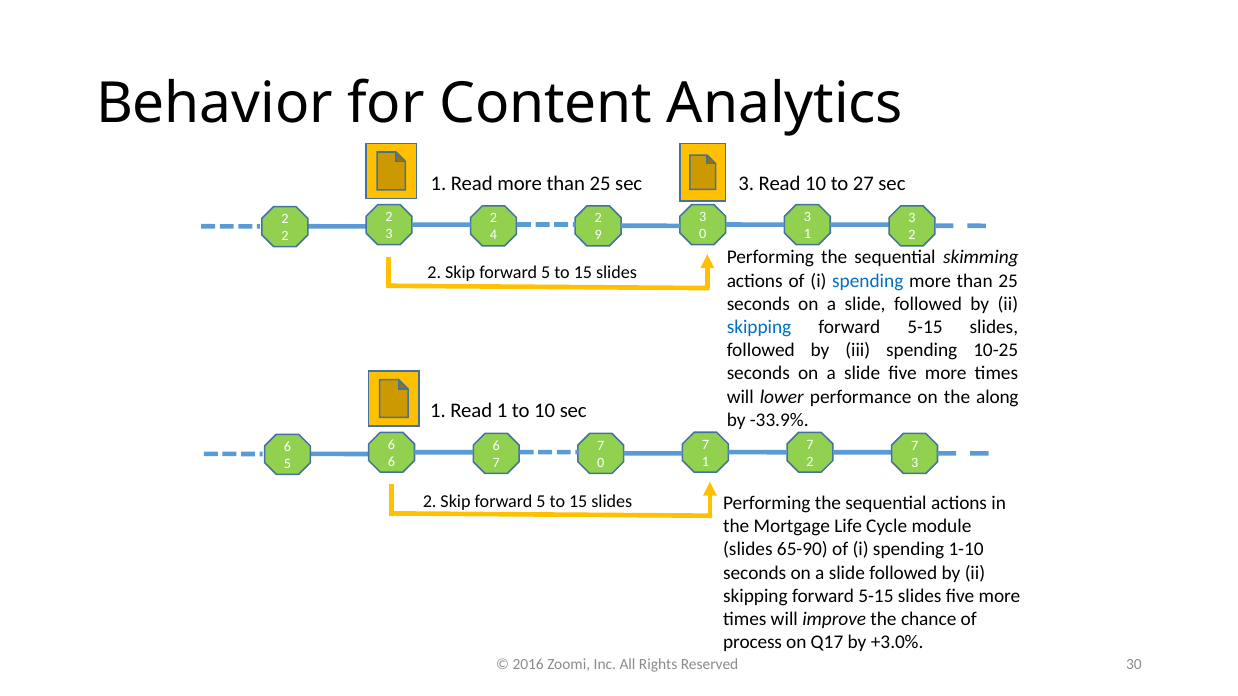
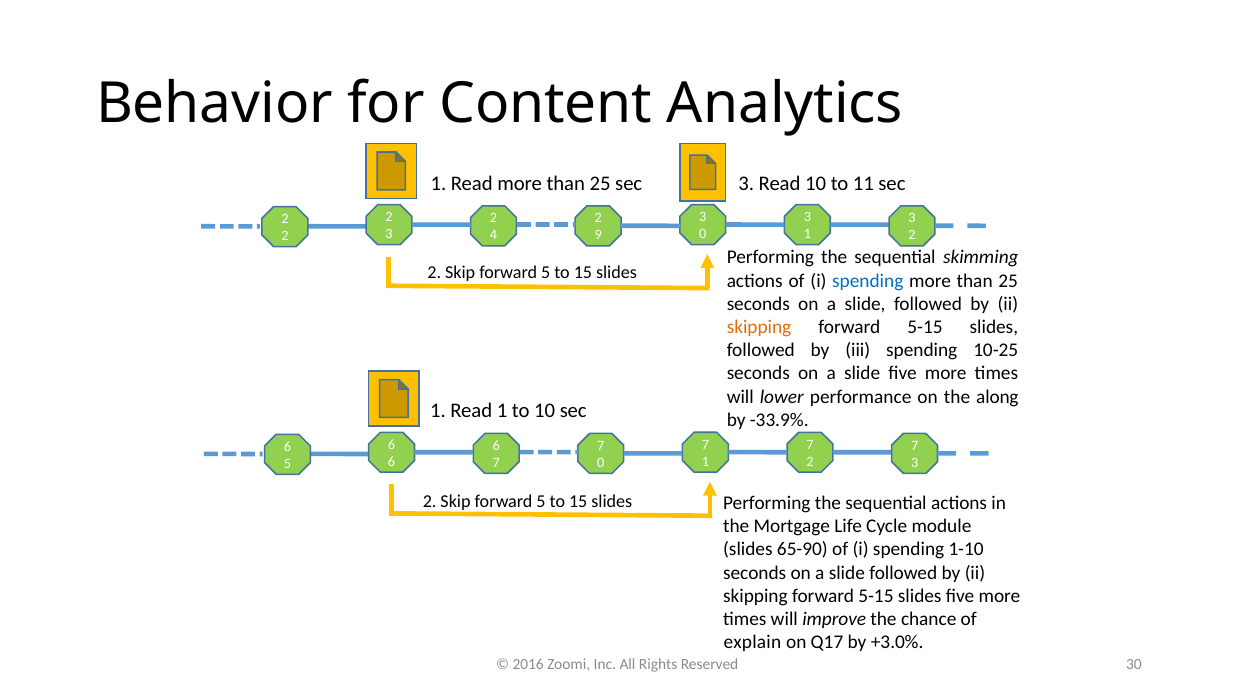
27: 27 -> 11 (863, 183)
skipping colour: blue -> orange (759, 327)
process: process -> explain (752, 643)
